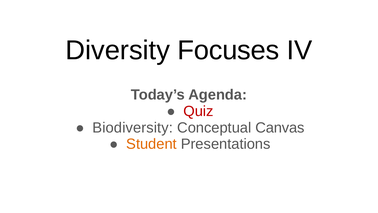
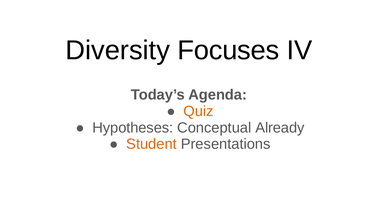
Quiz colour: red -> orange (198, 111)
Biodiversity: Biodiversity -> Hypotheses (133, 127)
Canvas: Canvas -> Already (280, 127)
